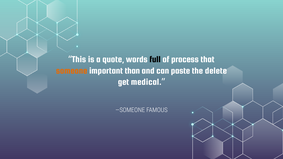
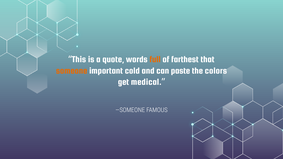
full colour: black -> orange (155, 59)
process: process -> farthest (185, 59)
than: than -> cold (132, 71)
delete: delete -> colors (216, 71)
